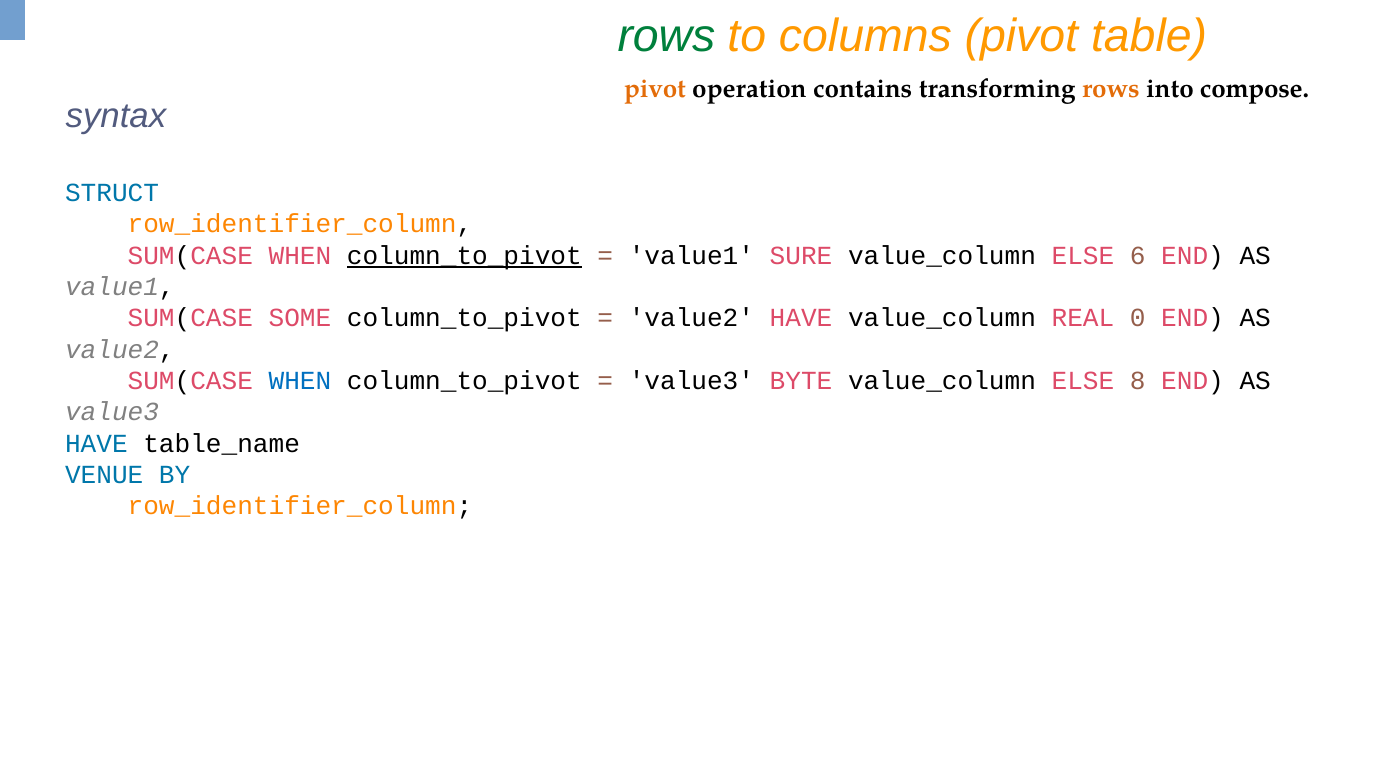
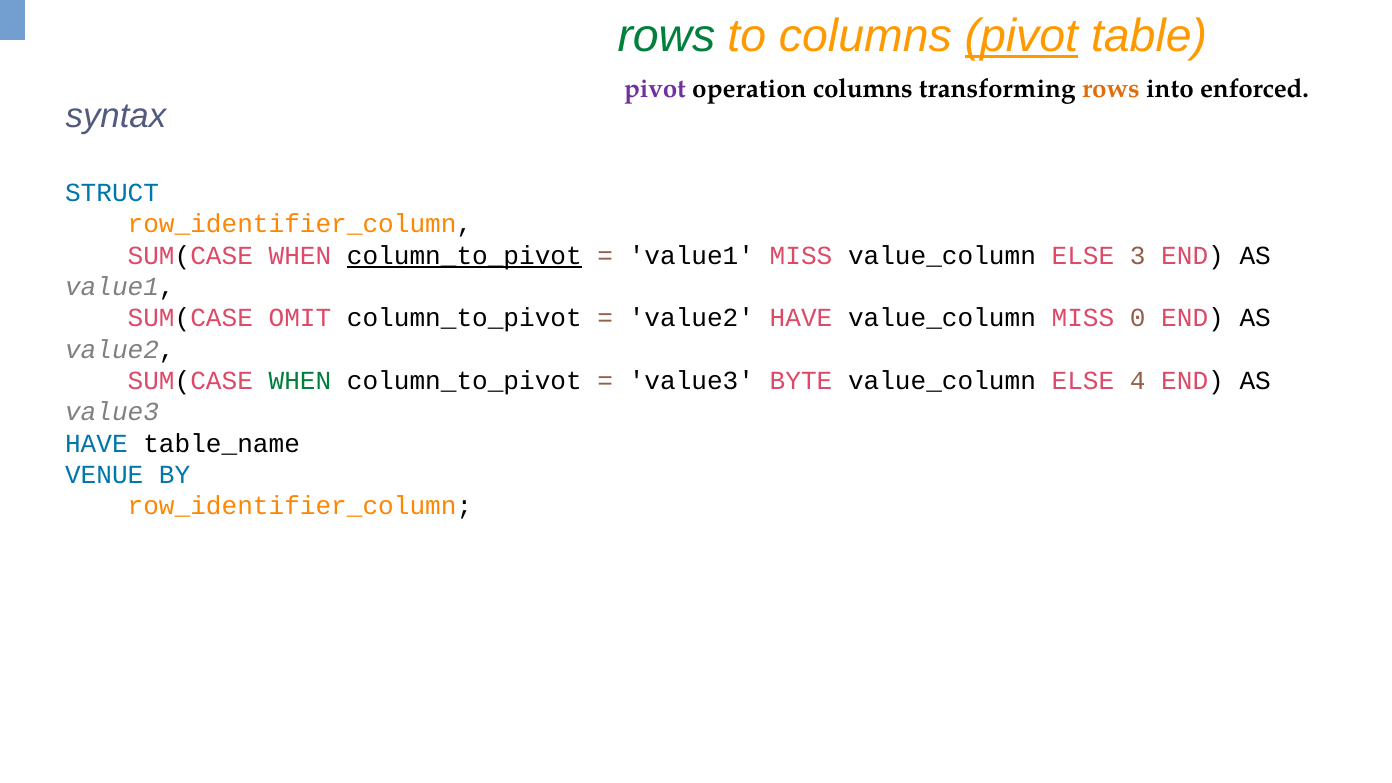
pivot underline: none -> present (1021, 36)
pivot colour: orange -> purple (655, 89)
operation contains: contains -> columns (863, 89)
compose: compose -> enforced (1255, 89)
value1 SURE: SURE -> MISS (801, 256)
6: 6 -> 3 (1138, 256)
SOME: SOME -> OMIT (300, 318)
value_column REAL: REAL -> MISS (1083, 318)
WHEN colour: blue -> green (300, 381)
8: 8 -> 4 (1138, 381)
